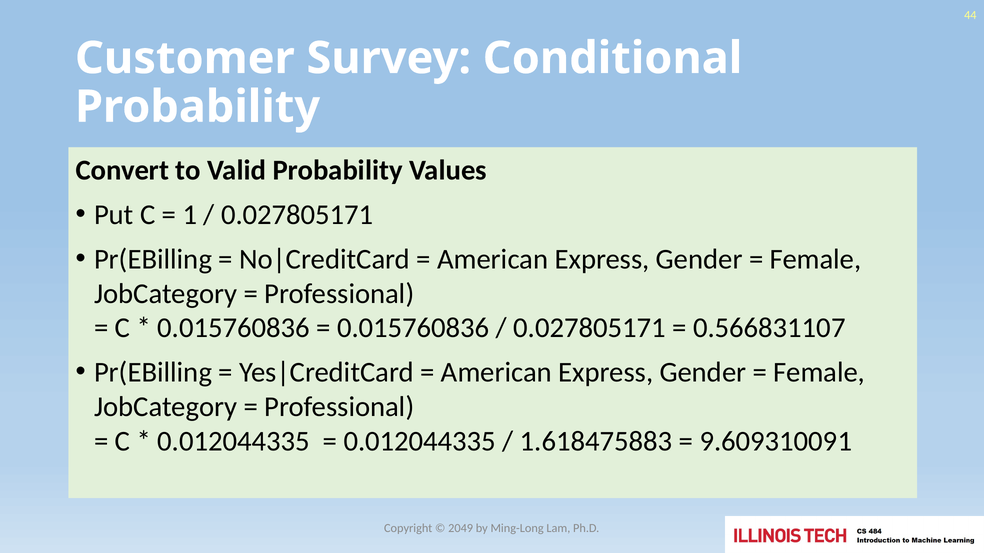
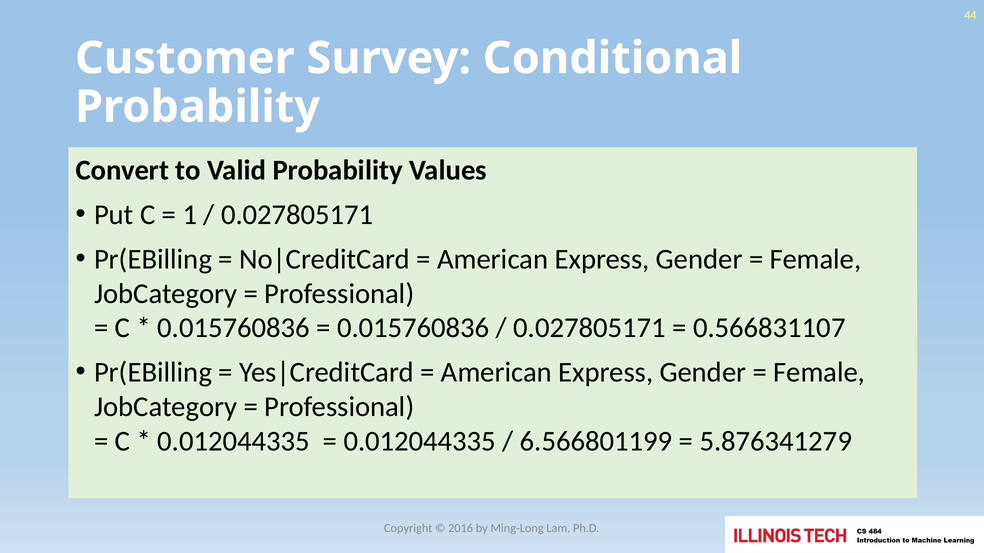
1.618475883: 1.618475883 -> 6.566801199 (596, 442)
9.609310091: 9.609310091 -> 5.876341279 (776, 442)
2049: 2049 -> 2016 (461, 528)
